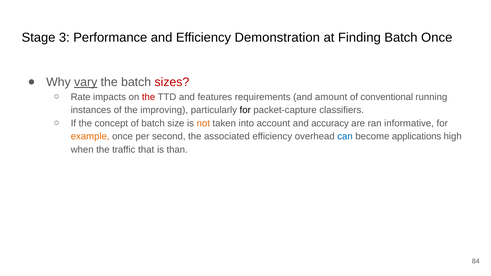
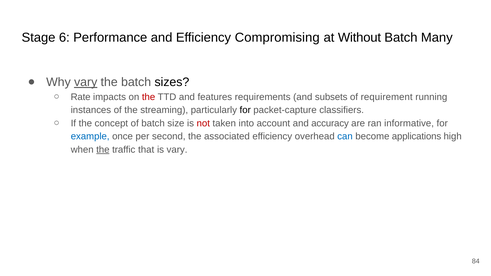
3: 3 -> 6 (64, 37)
Demonstration: Demonstration -> Compromising (277, 37)
Finding: Finding -> Without (359, 37)
Batch Once: Once -> Many (437, 37)
sizes colour: red -> black (172, 82)
amount: amount -> subsets (331, 97)
conventional: conventional -> requirement (387, 97)
improving: improving -> streaming (164, 110)
not colour: orange -> red (203, 123)
example colour: orange -> blue (90, 137)
the underline: none -> present (103, 150)
is than: than -> vary (177, 150)
